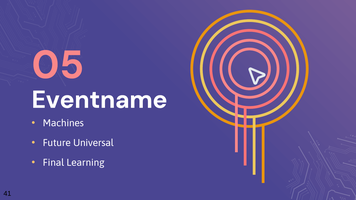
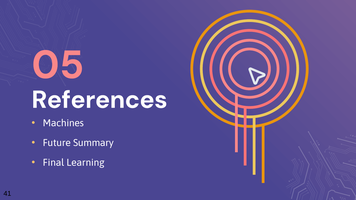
Eventname: Eventname -> References (100, 100)
Universal: Universal -> Summary (93, 143)
